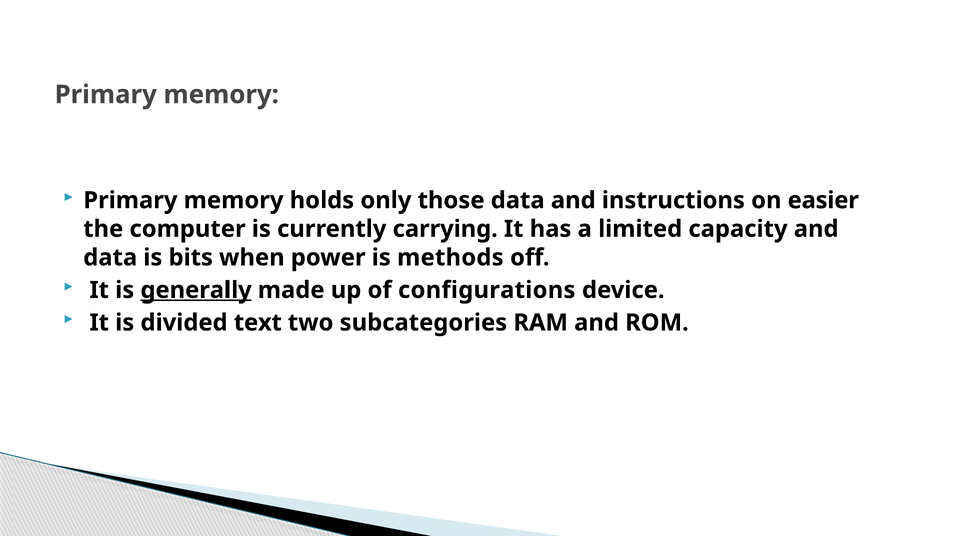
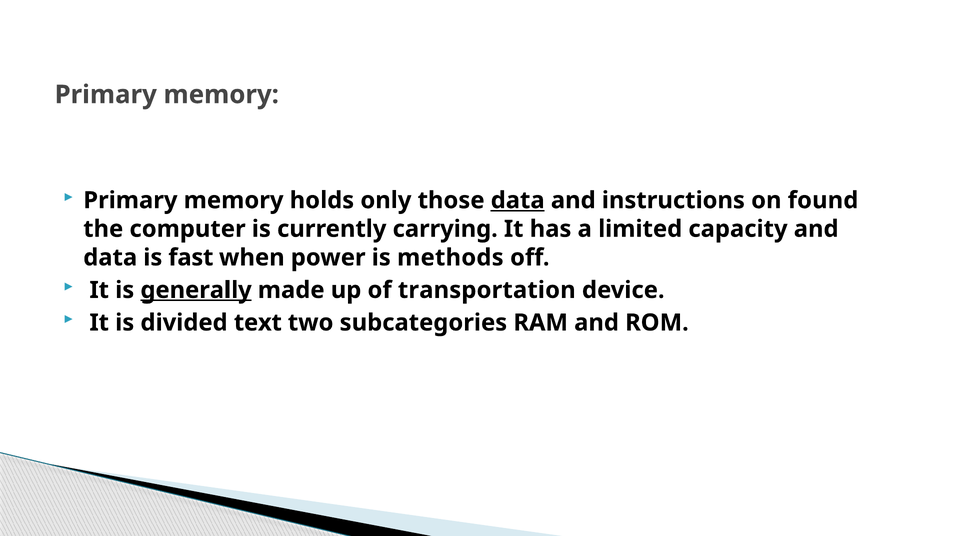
data underline: none -> present (518, 200)
easier: easier -> found (823, 200)
bits: bits -> fast (191, 258)
configurations: configurations -> transportation (487, 290)
